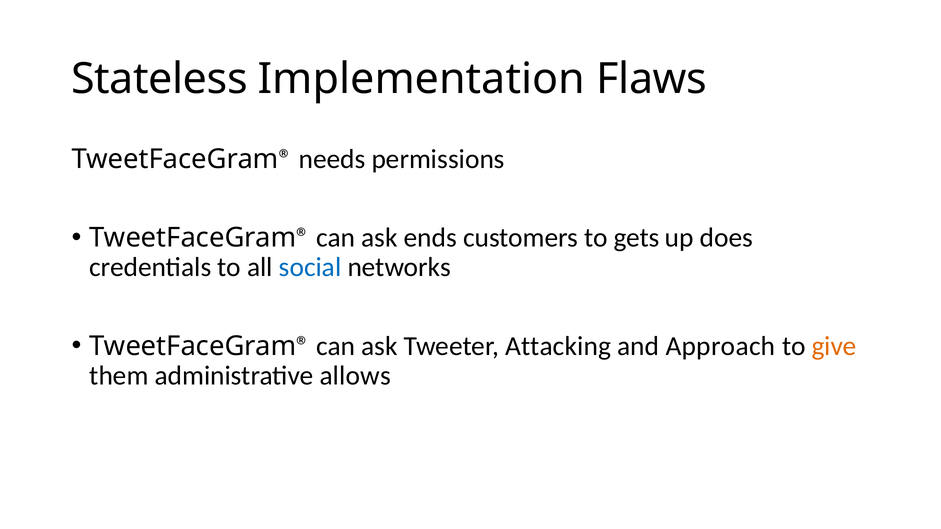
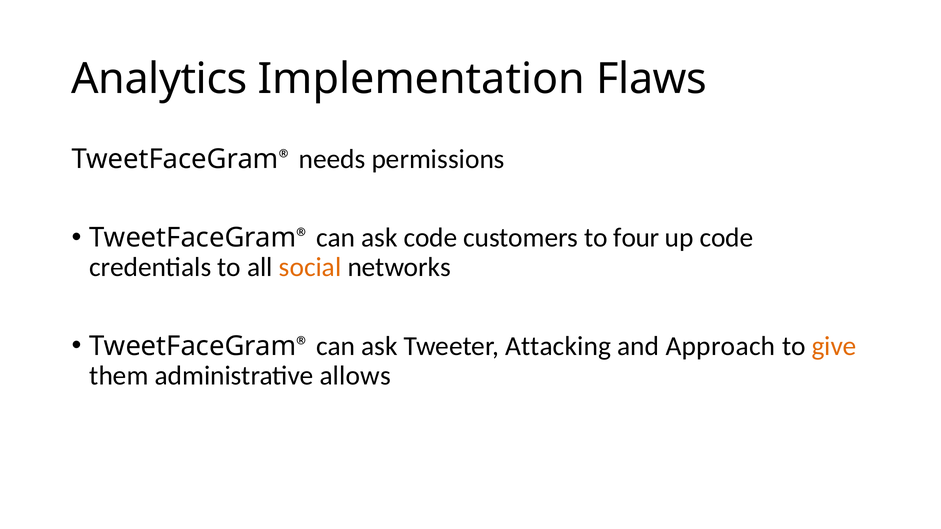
Stateless: Stateless -> Analytics (159, 79)
ask ends: ends -> code (431, 238)
gets: gets -> four (636, 238)
up does: does -> code (727, 238)
social colour: blue -> orange (310, 267)
